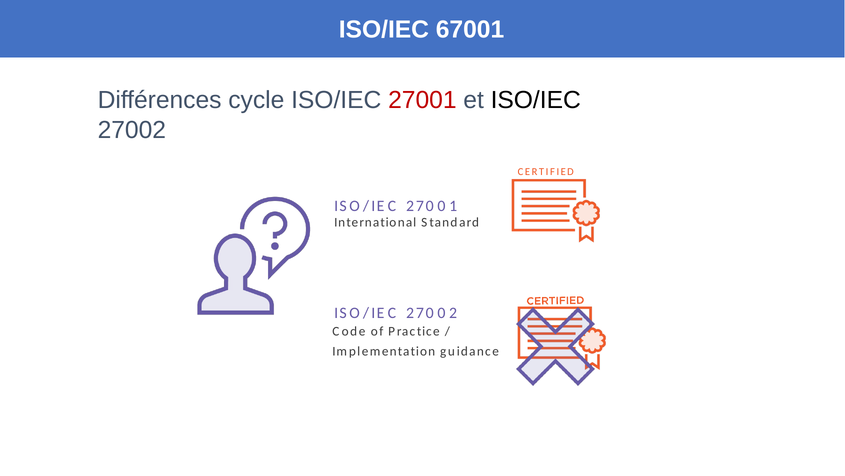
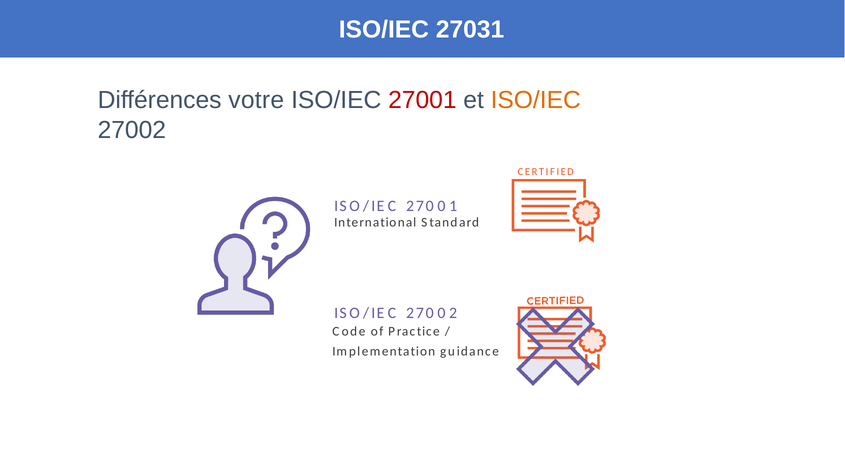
67001: 67001 -> 27031 (470, 30)
cycle: cycle -> votre (256, 100)
ISO/IEC colour: black -> orange (536, 100)
